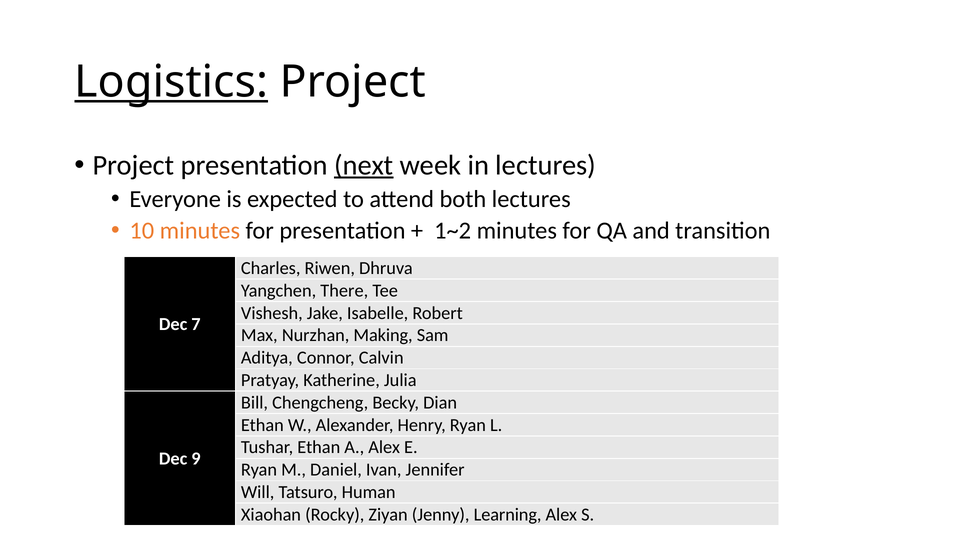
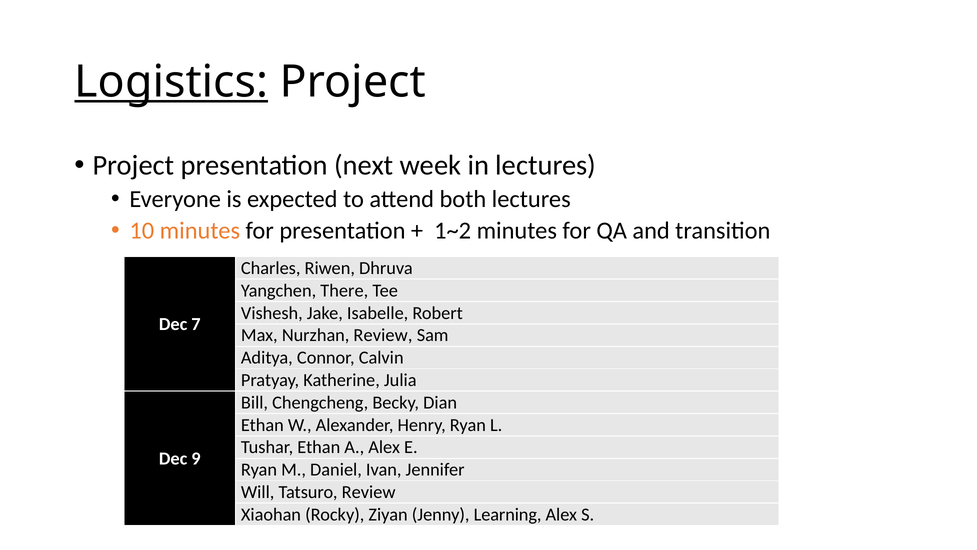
next underline: present -> none (364, 165)
Nurzhan Making: Making -> Review (383, 335)
Tatsuro Human: Human -> Review (369, 492)
